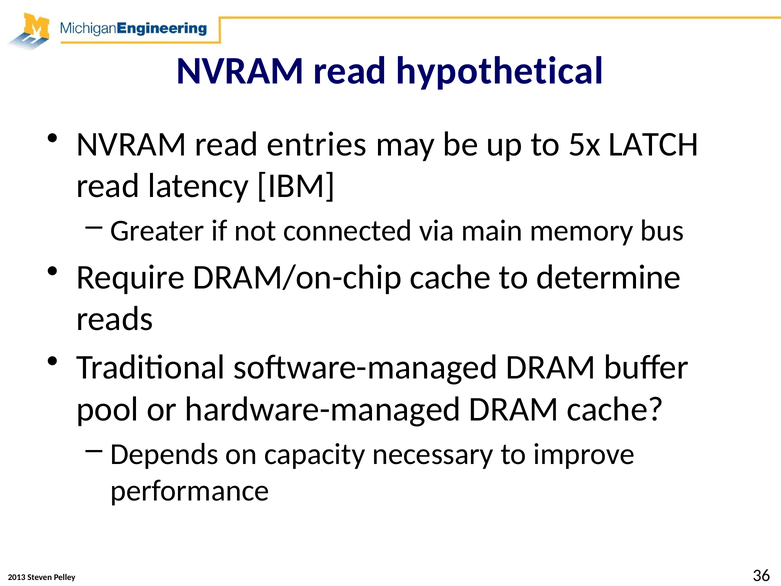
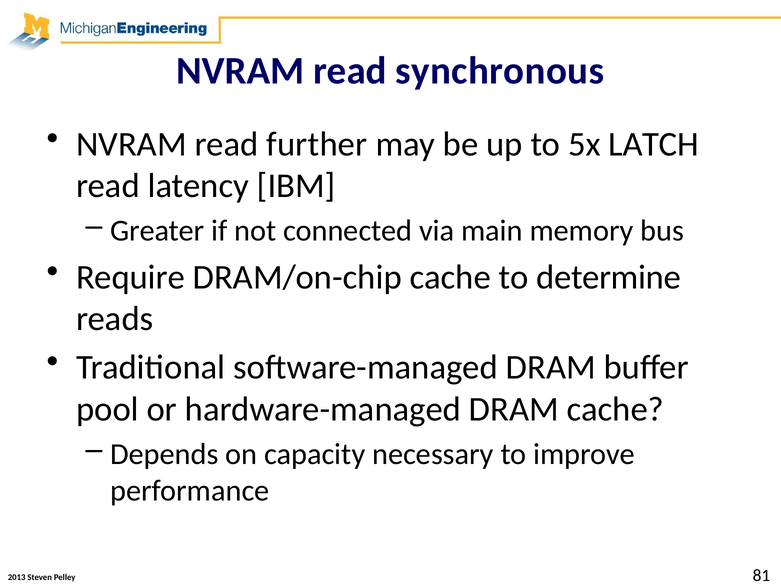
hypothetical: hypothetical -> synchronous (500, 71)
entries: entries -> further (317, 144)
36: 36 -> 81 (762, 575)
